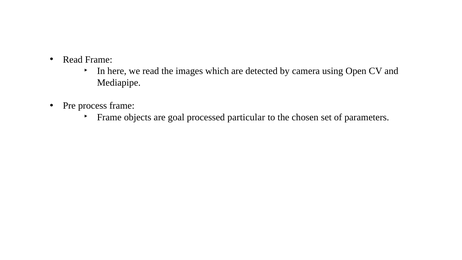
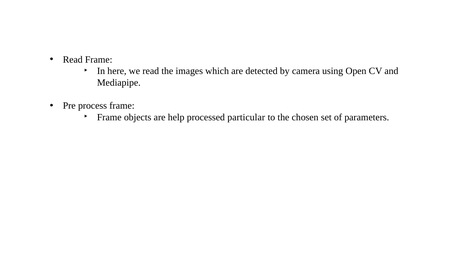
goal: goal -> help (176, 117)
